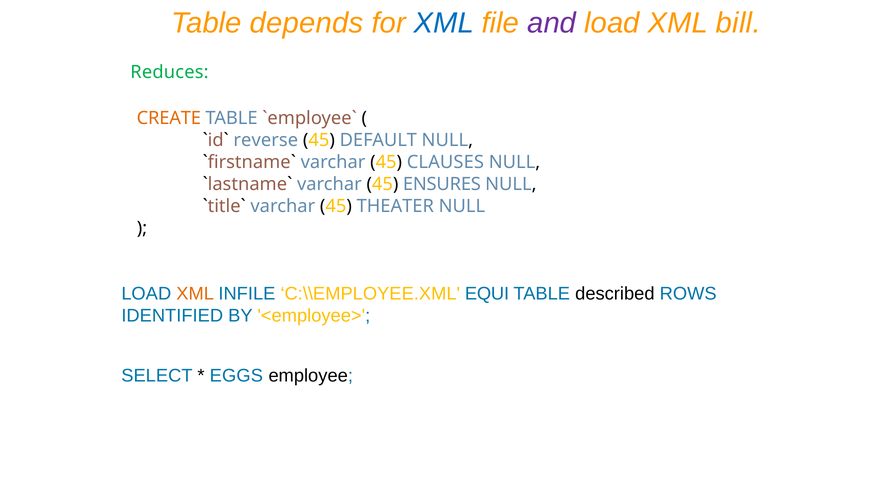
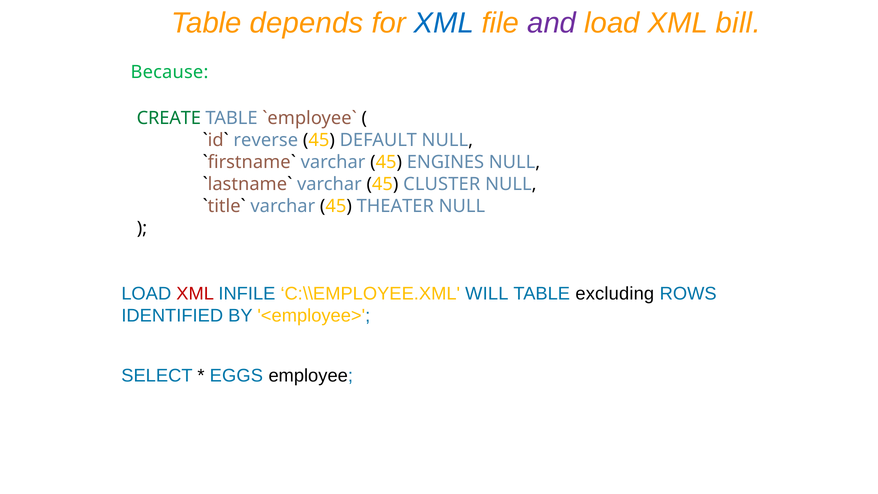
Reduces: Reduces -> Because (169, 72)
CREATE colour: orange -> green (169, 118)
CLAUSES: CLAUSES -> ENGINES (445, 162)
ENSURES: ENSURES -> CLUSTER (442, 184)
XML colour: orange -> red (195, 294)
EQUI: EQUI -> WILL (487, 294)
described: described -> excluding (615, 294)
